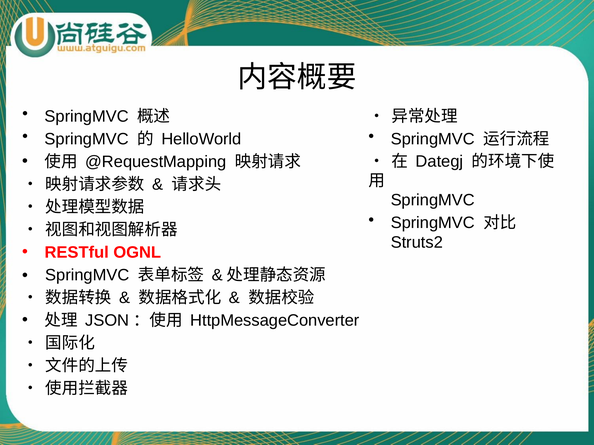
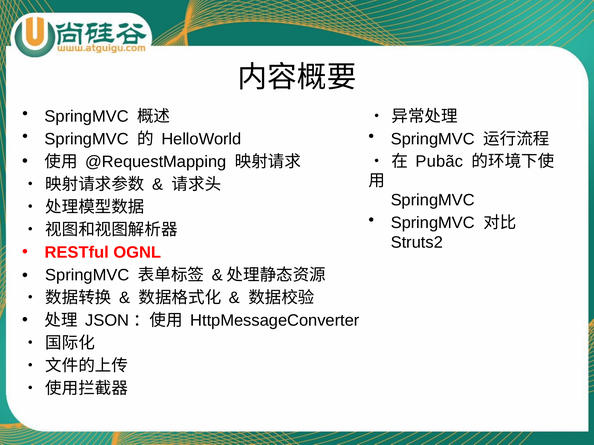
Dategj: Dategj -> Pubãc (439, 162)
